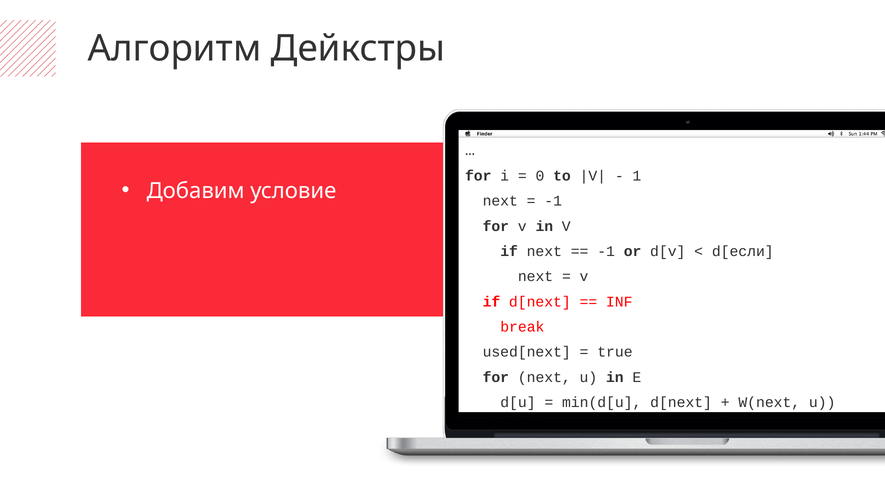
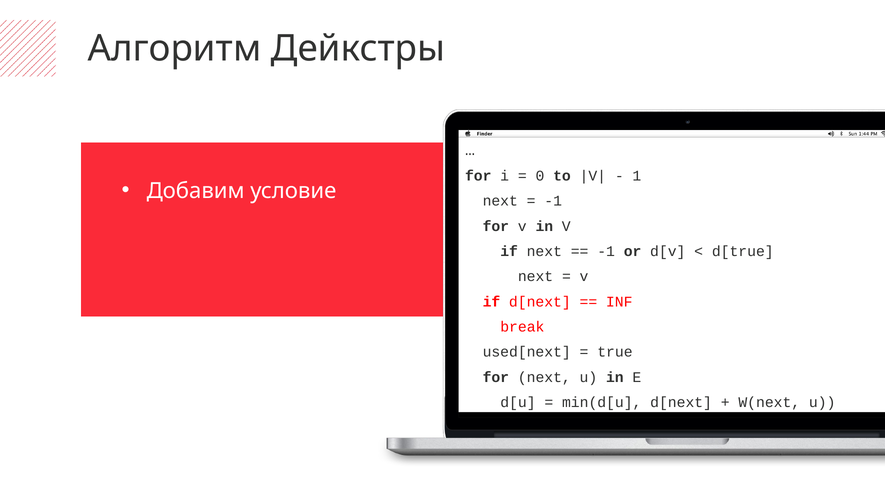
d[если: d[если -> d[true (743, 251)
